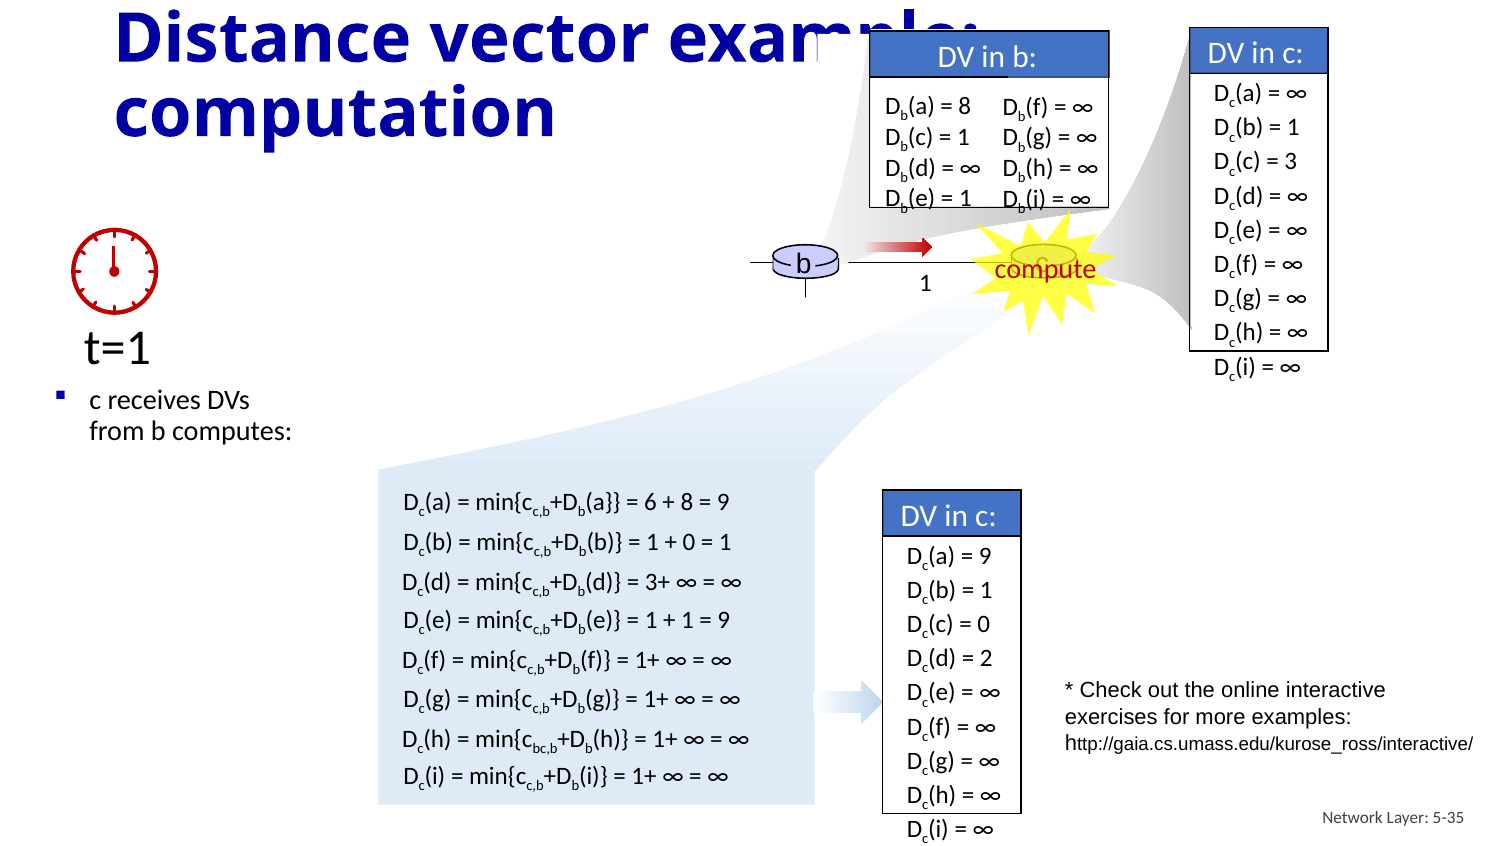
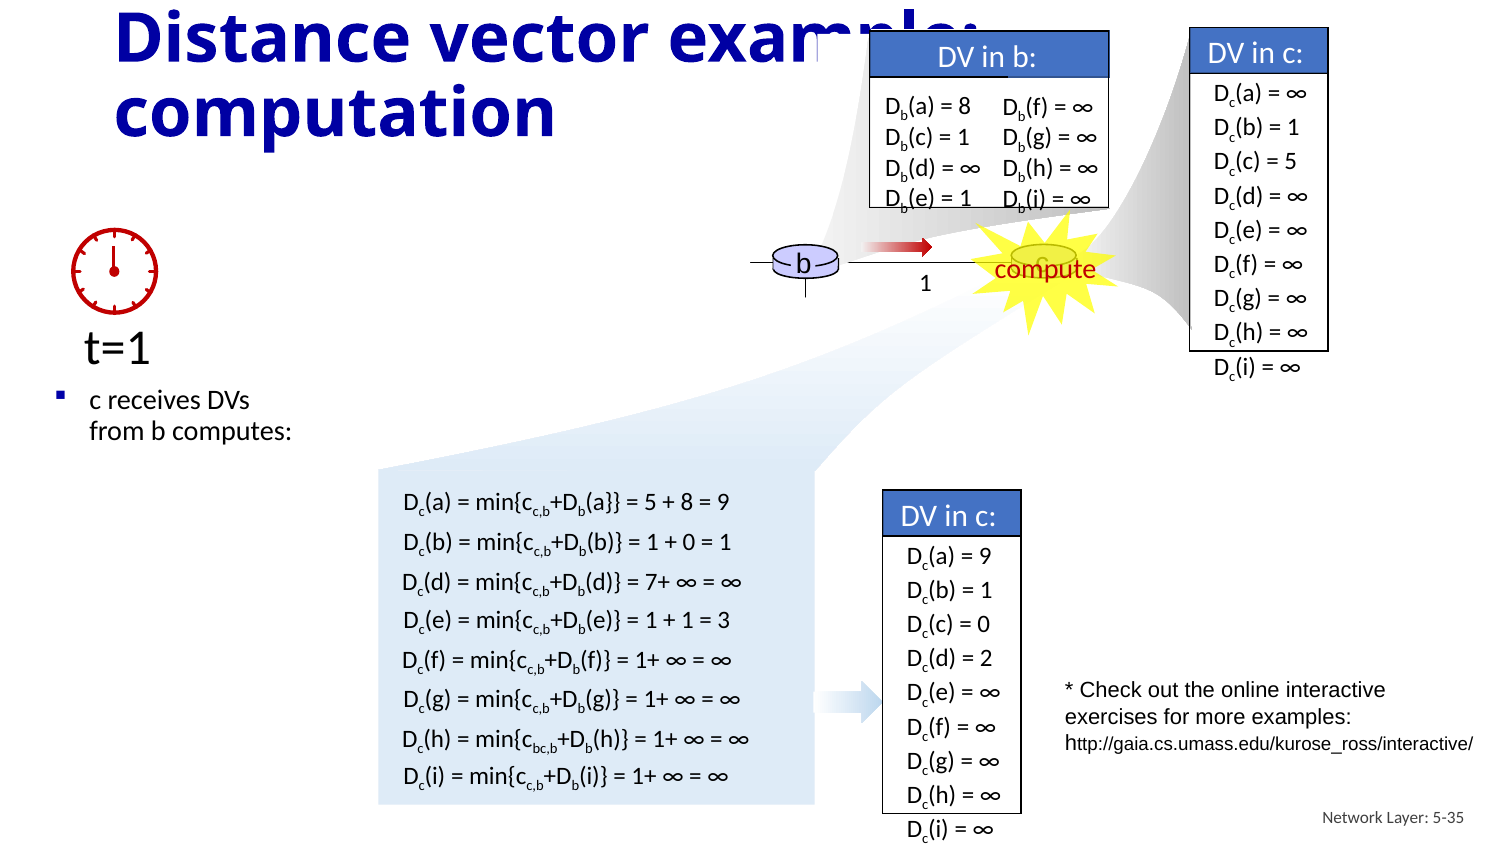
3: 3 -> 5 (1291, 162)
6: 6 -> 5 (651, 502)
3+: 3+ -> 7+ (657, 582)
9: 9 -> 3 (724, 620)
